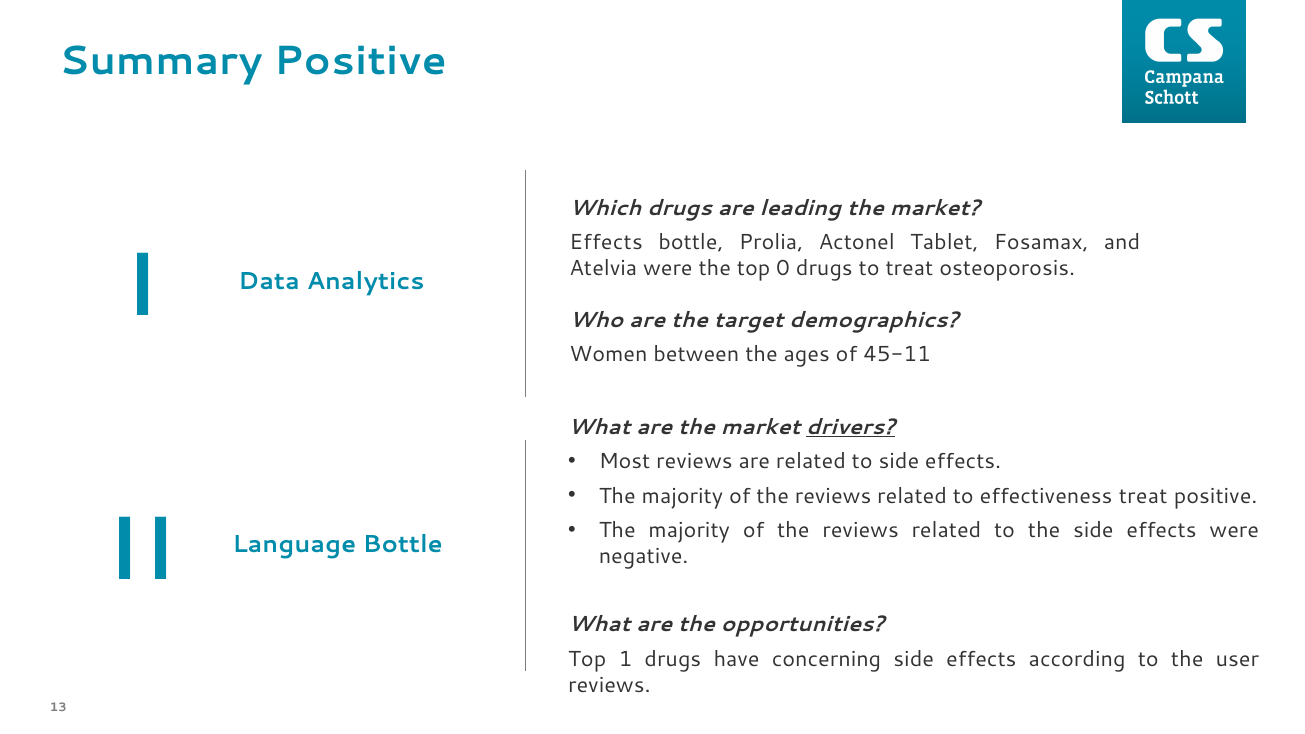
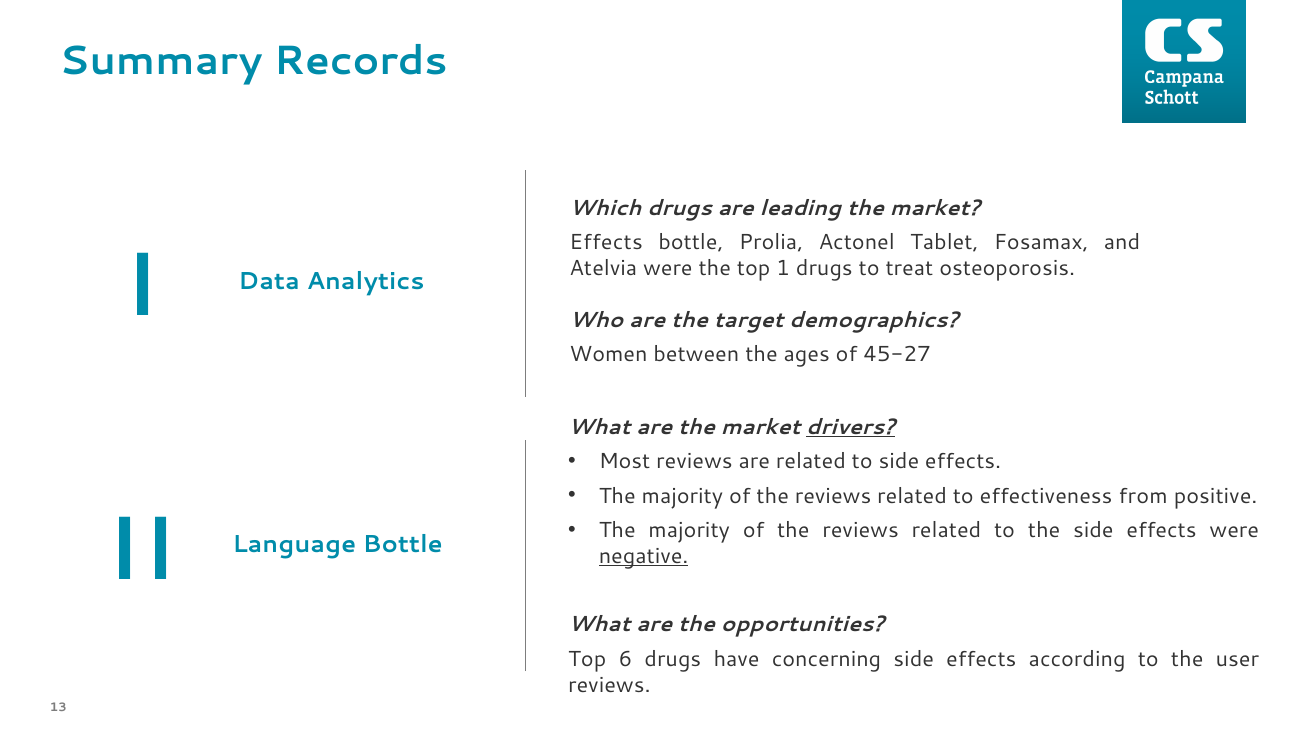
Summary Positive: Positive -> Records (361, 61)
0: 0 -> 1 (783, 268)
45-11: 45-11 -> 45-27 (897, 355)
effectiveness treat: treat -> from (1143, 496)
negative underline: none -> present (644, 556)
1: 1 -> 6 (625, 659)
